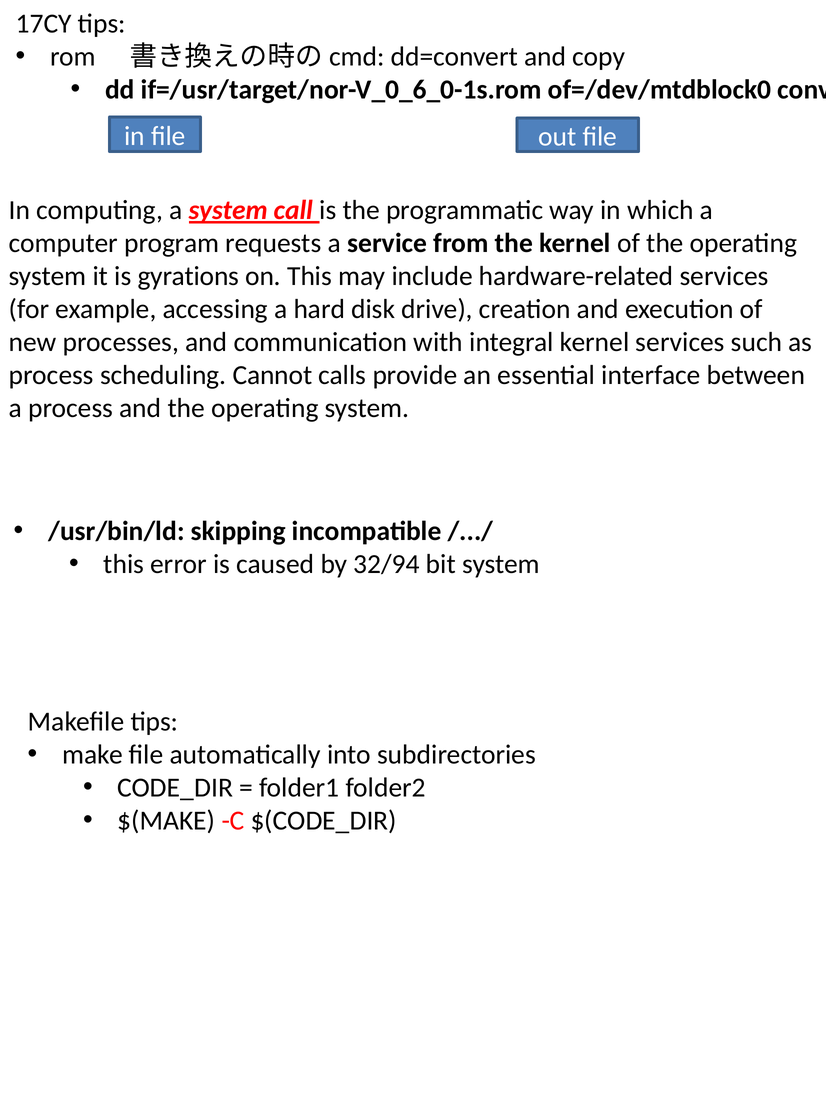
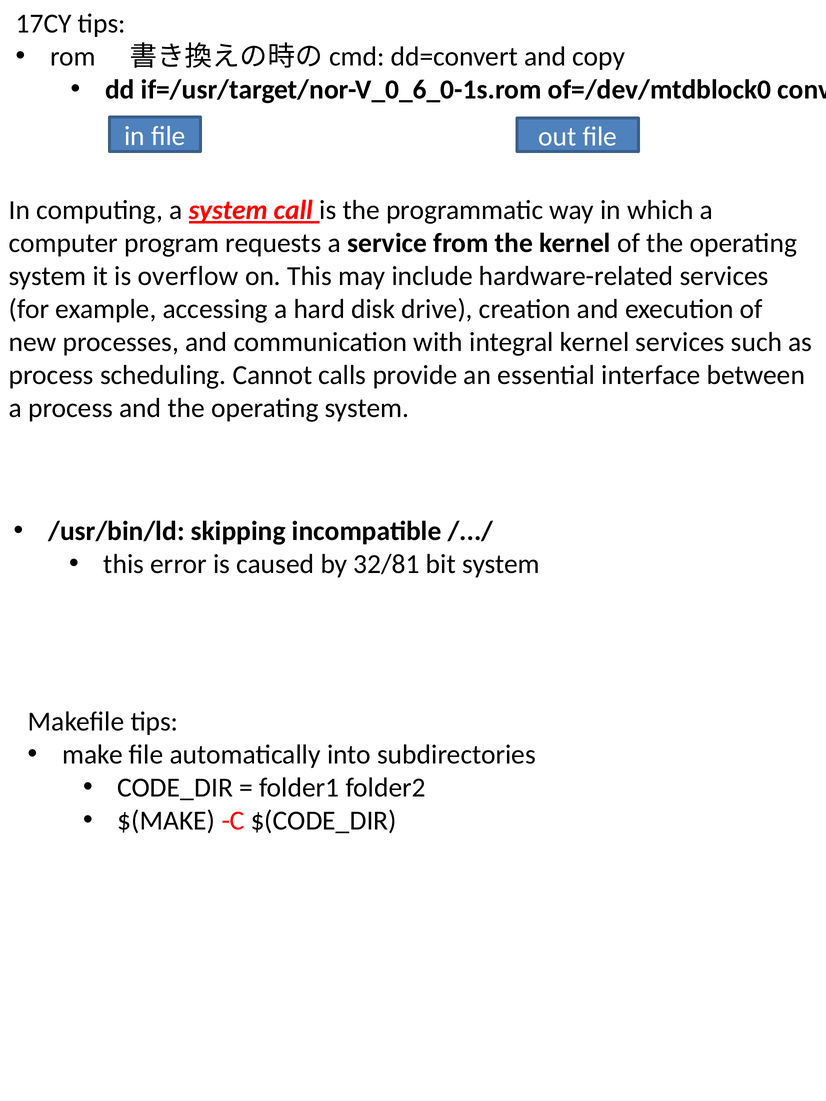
gyrations: gyrations -> overflow (188, 276)
32/94: 32/94 -> 32/81 (387, 564)
